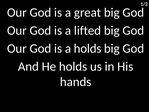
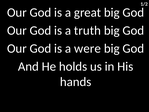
lifted: lifted -> truth (87, 30)
a holds: holds -> were (87, 48)
